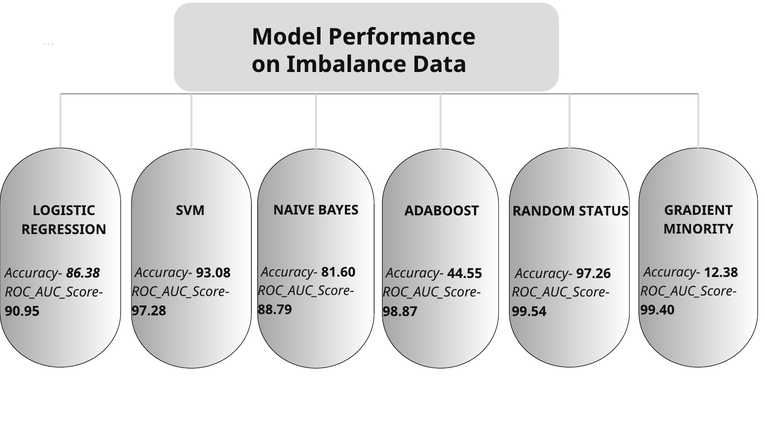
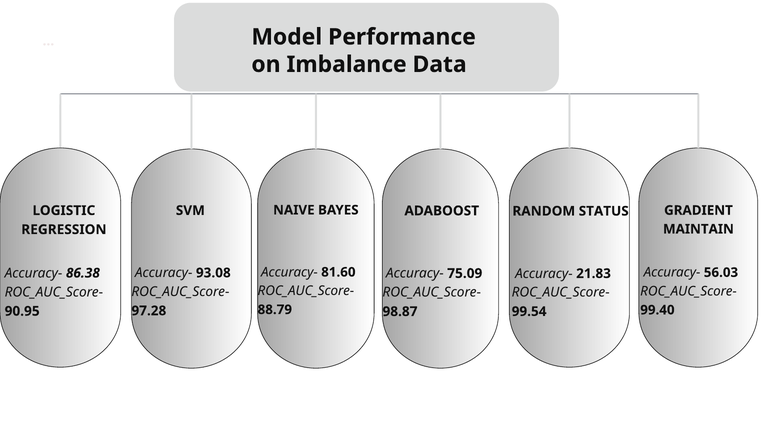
MINORITY: MINORITY -> MAINTAIN (698, 229)
12.38: 12.38 -> 56.03 (721, 273)
44.55: 44.55 -> 75.09 (465, 274)
97.26: 97.26 -> 21.83 (594, 274)
